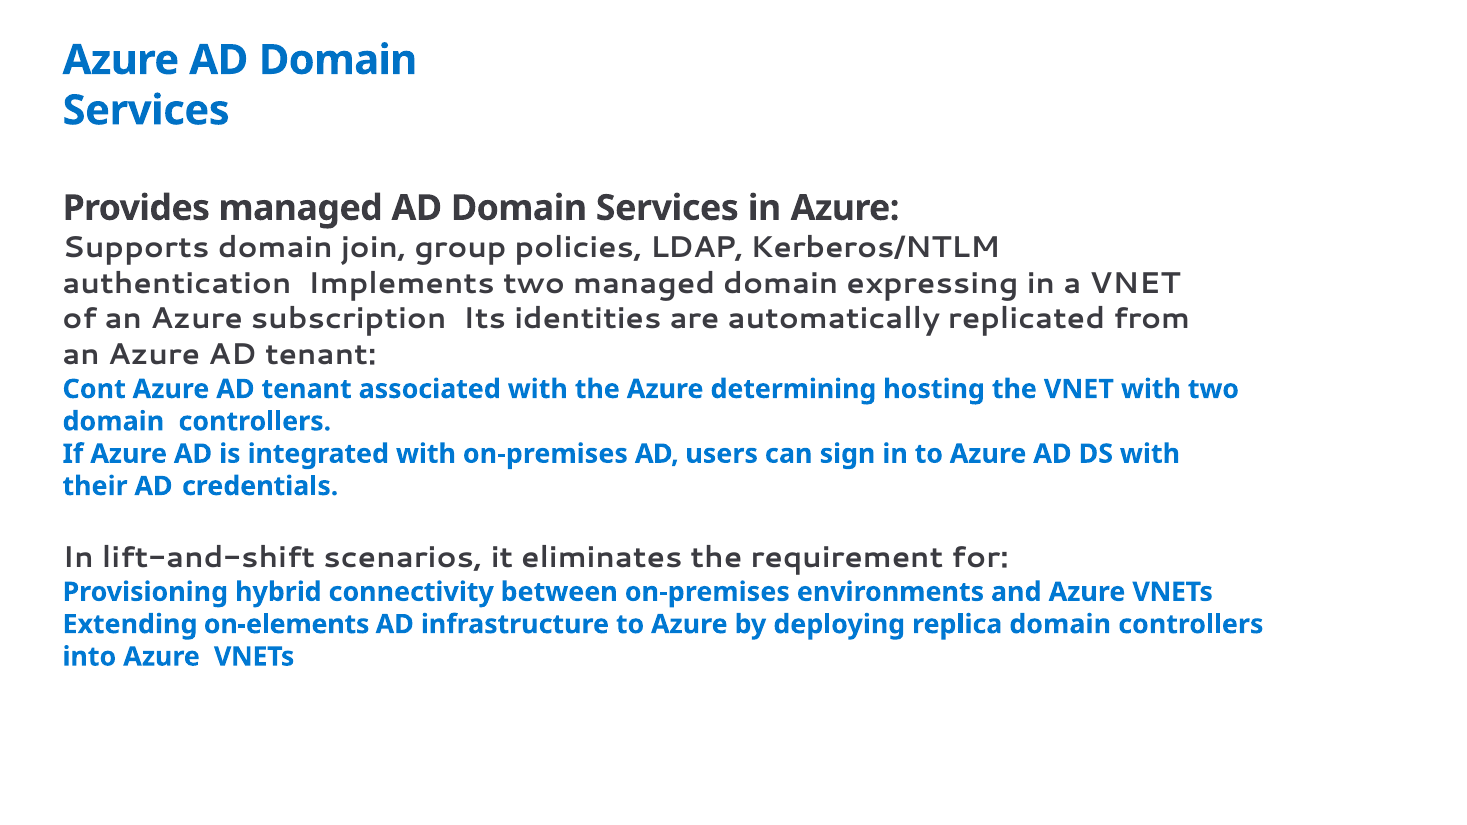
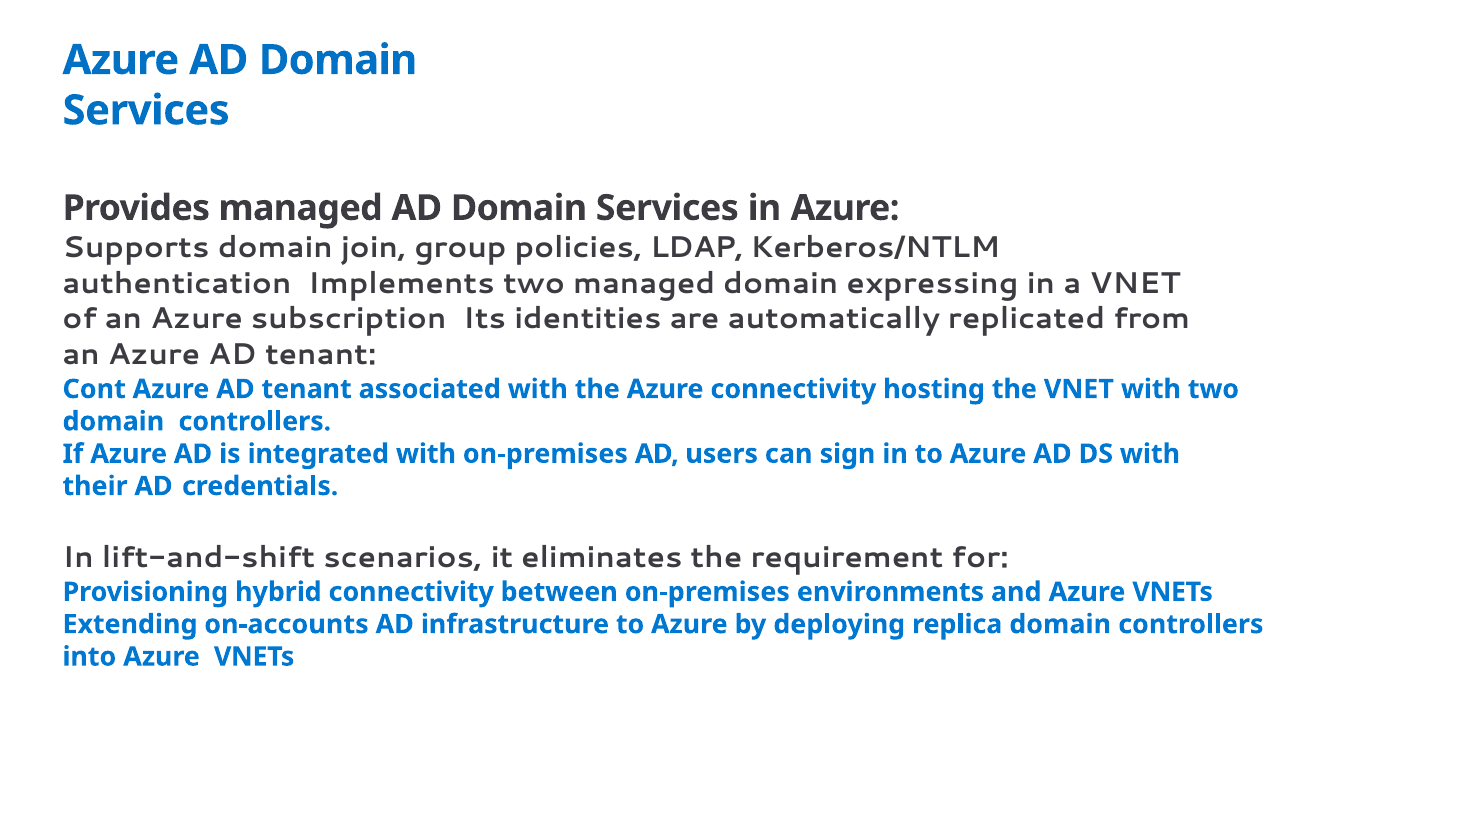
Azure determining: determining -> connectivity (793, 389)
on-elements: on-elements -> on-accounts (286, 625)
